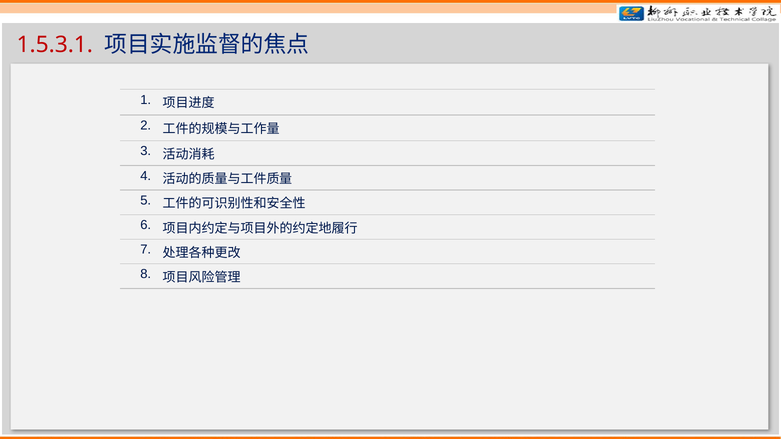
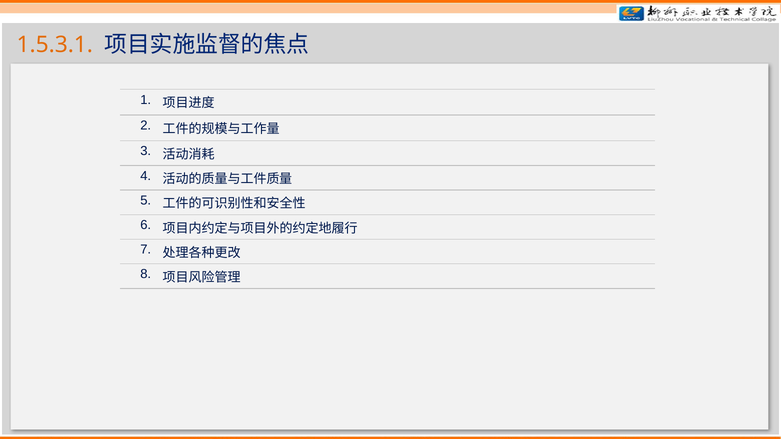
1.5.3.1 colour: red -> orange (55, 45)
